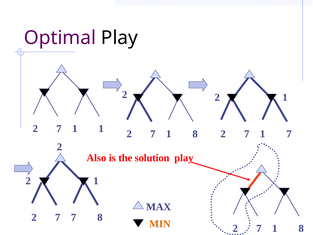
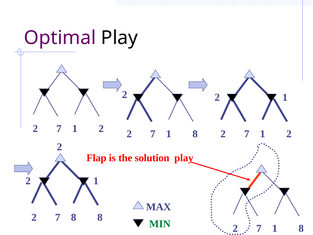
1: 1 -> 2 (101, 129)
7: 7 -> 2 (289, 134)
Also: Also -> Flap (96, 158)
7 7: 7 -> 8 (74, 217)
MIN colour: orange -> green (160, 224)
